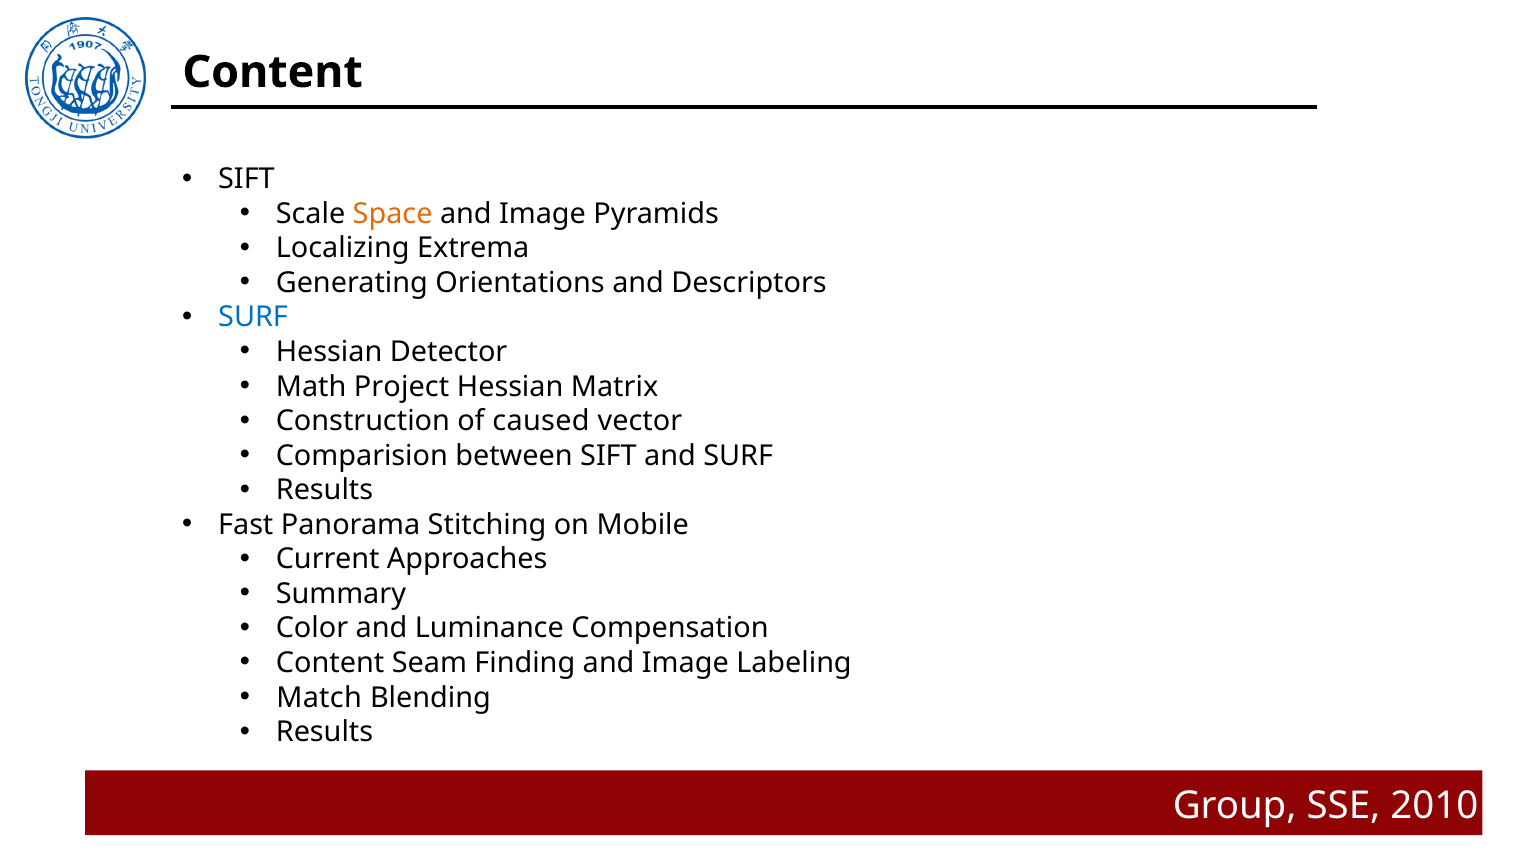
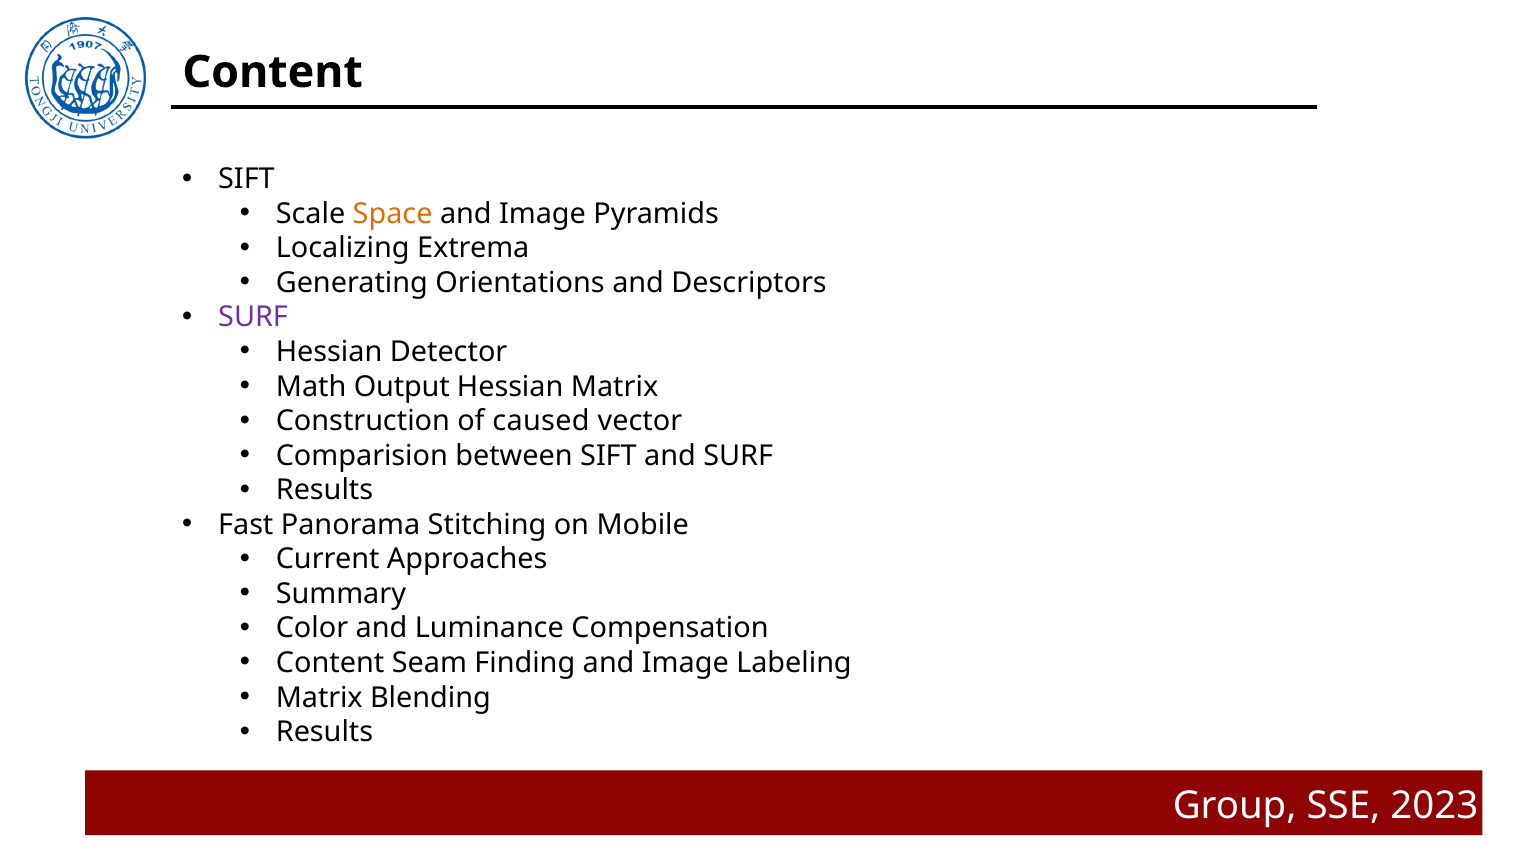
SURF colour: blue -> purple (253, 318)
Project: Project -> Output (402, 387)
Match: Match -> Matrix (319, 698)
2010: 2010 -> 2023 (1434, 806)
